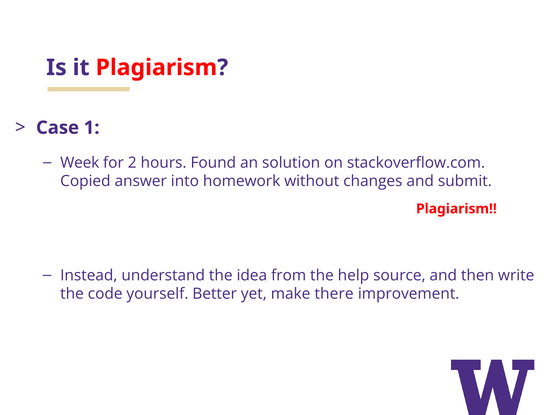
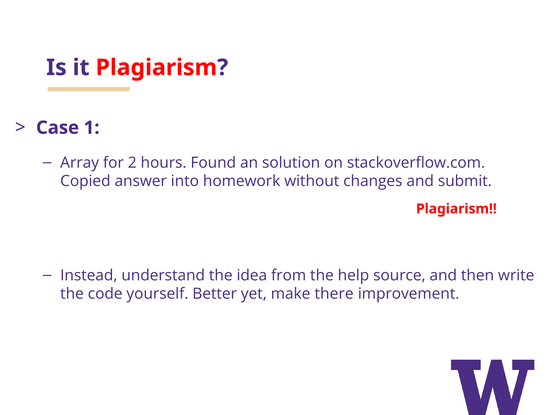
Week: Week -> Array (80, 163)
